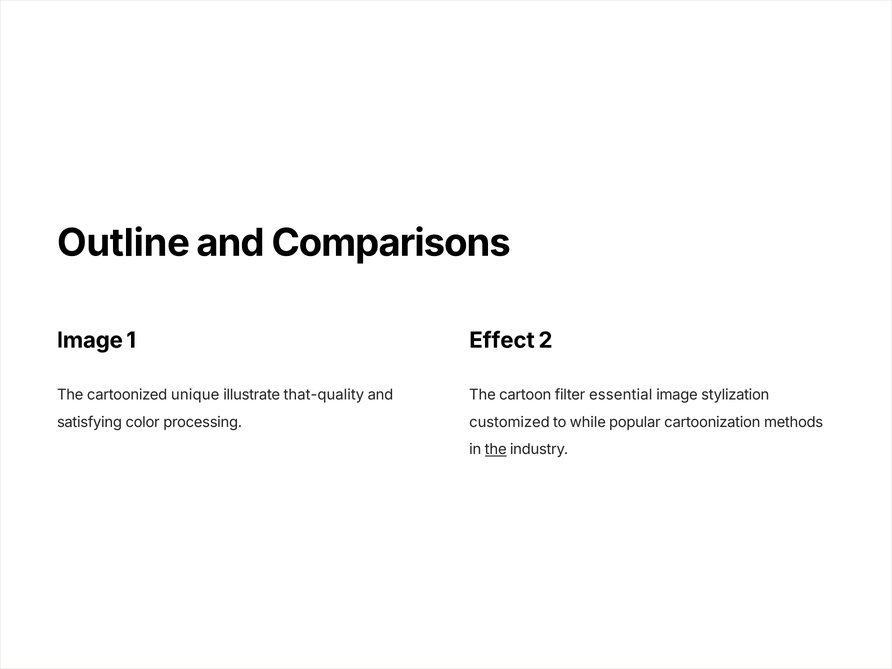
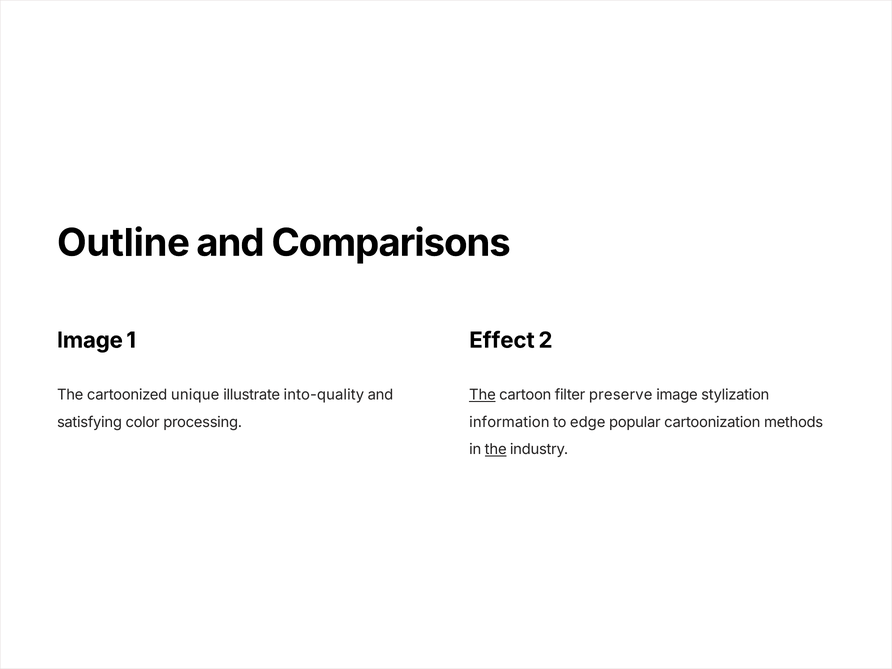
that-quality: that-quality -> into-quality (324, 395)
The underline: none -> present (482, 395)
essential: essential -> preserve (621, 395)
customized: customized -> information (509, 422)
while: while -> edge (588, 422)
